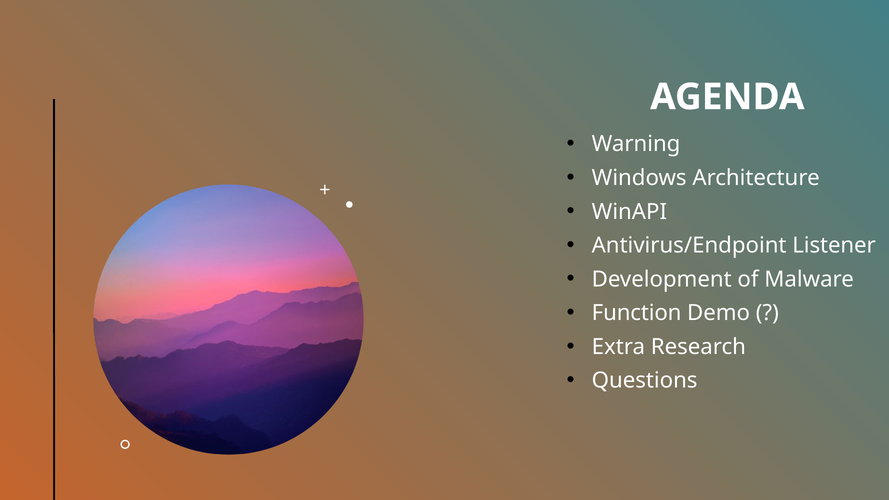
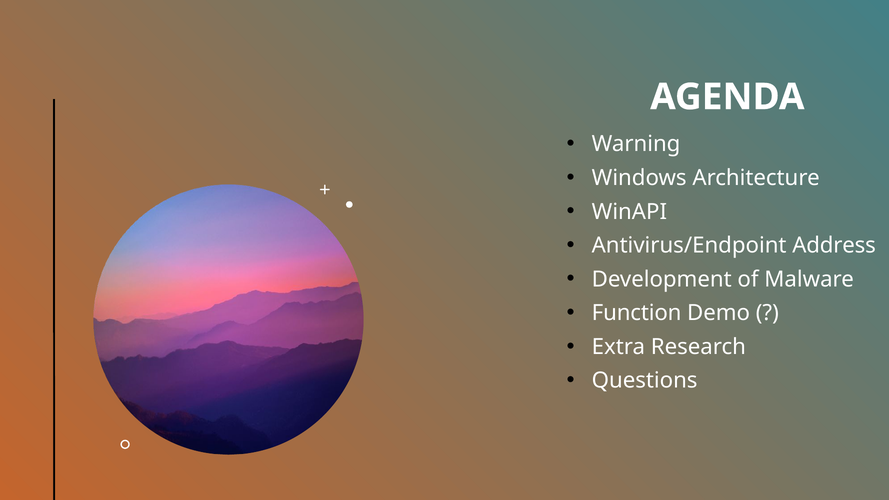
Listener: Listener -> Address (834, 246)
